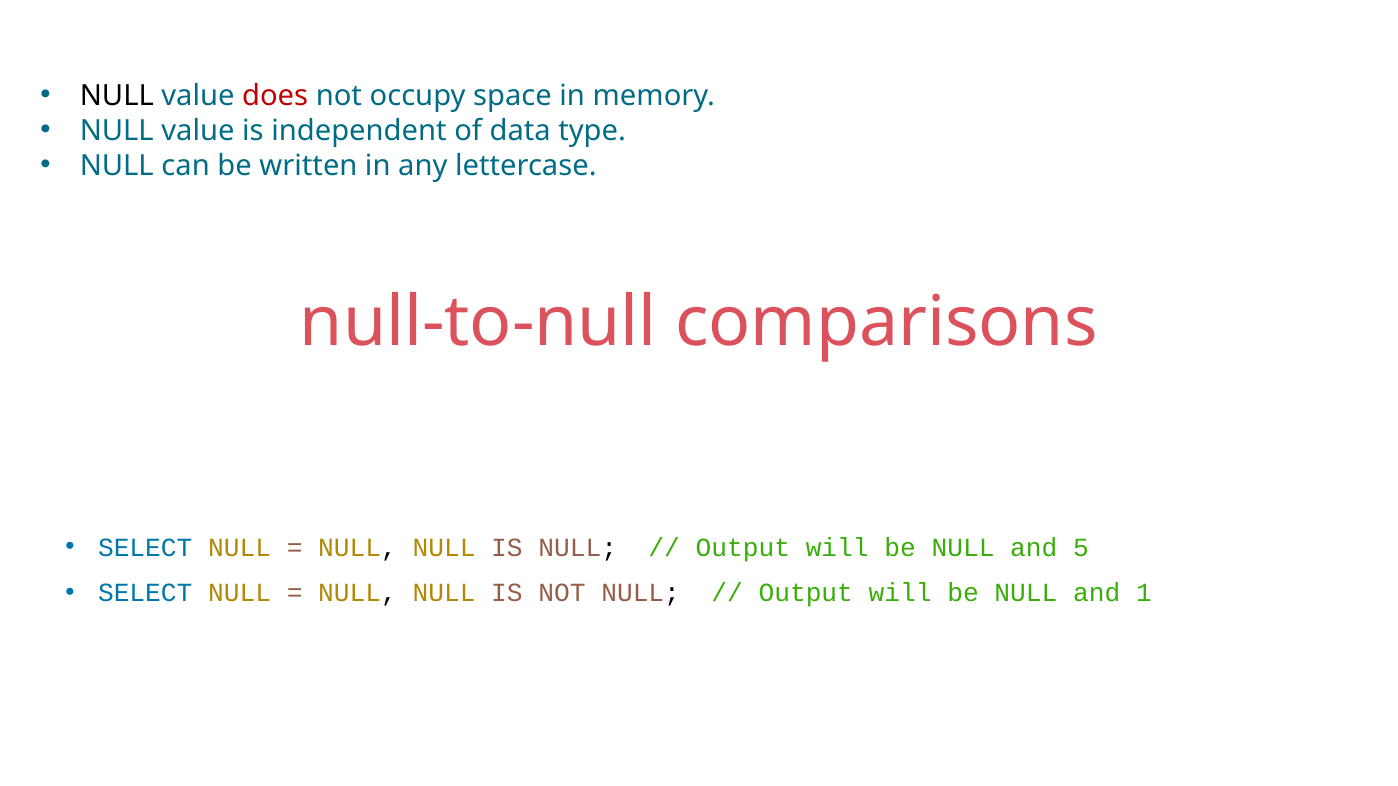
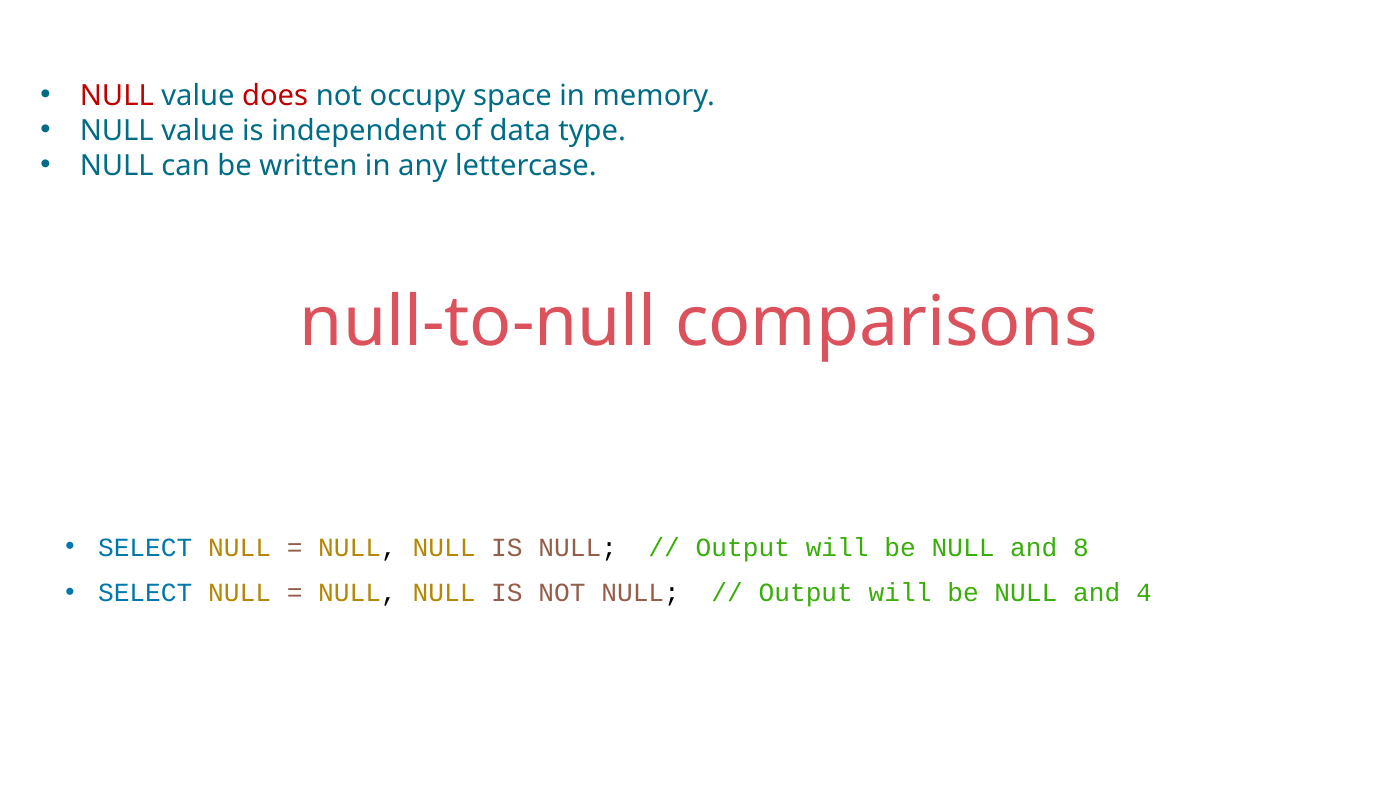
NULL colour: black -> red (117, 96)
5: 5 -> 8 (1081, 548)
1: 1 -> 4 (1144, 593)
